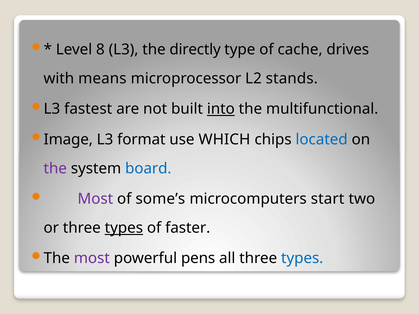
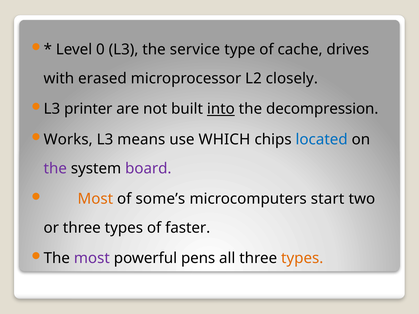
8: 8 -> 0 (100, 50)
directly: directly -> service (195, 50)
means: means -> erased (102, 79)
stands: stands -> closely (292, 79)
fastest: fastest -> printer (88, 109)
multifunctional: multifunctional -> decompression (322, 109)
Image: Image -> Works (68, 140)
format: format -> means (141, 140)
board colour: blue -> purple (148, 169)
Most colour: purple -> orange (95, 199)
types underline: present -> none (124, 228)
types colour: blue -> orange (302, 259)
